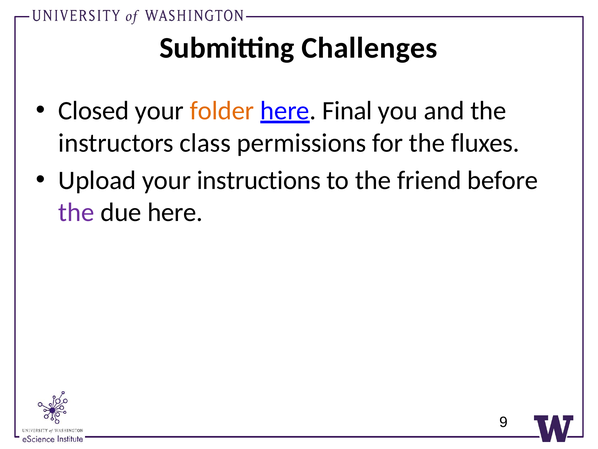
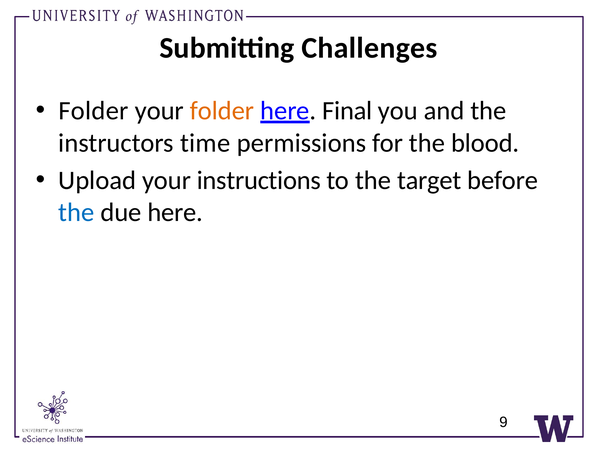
Closed: Closed -> Folder (93, 110)
class: class -> time (205, 143)
fluxes: fluxes -> blood (485, 143)
friend: friend -> target (429, 180)
the colour: purple -> blue (76, 212)
